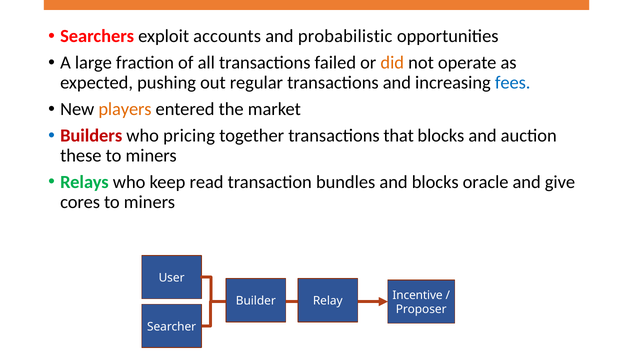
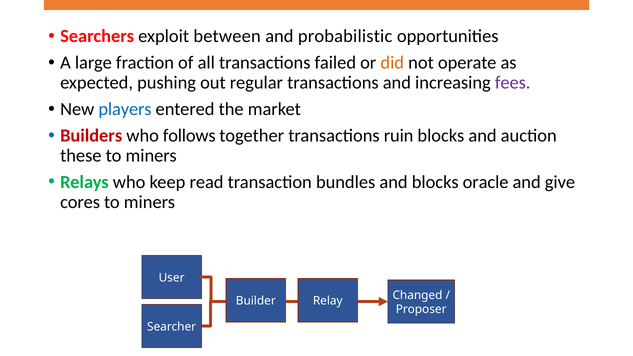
accounts: accounts -> between (227, 36)
fees colour: blue -> purple (513, 83)
players colour: orange -> blue (125, 109)
pricing: pricing -> follows (189, 136)
that: that -> ruin (399, 136)
Incentive: Incentive -> Changed (417, 295)
